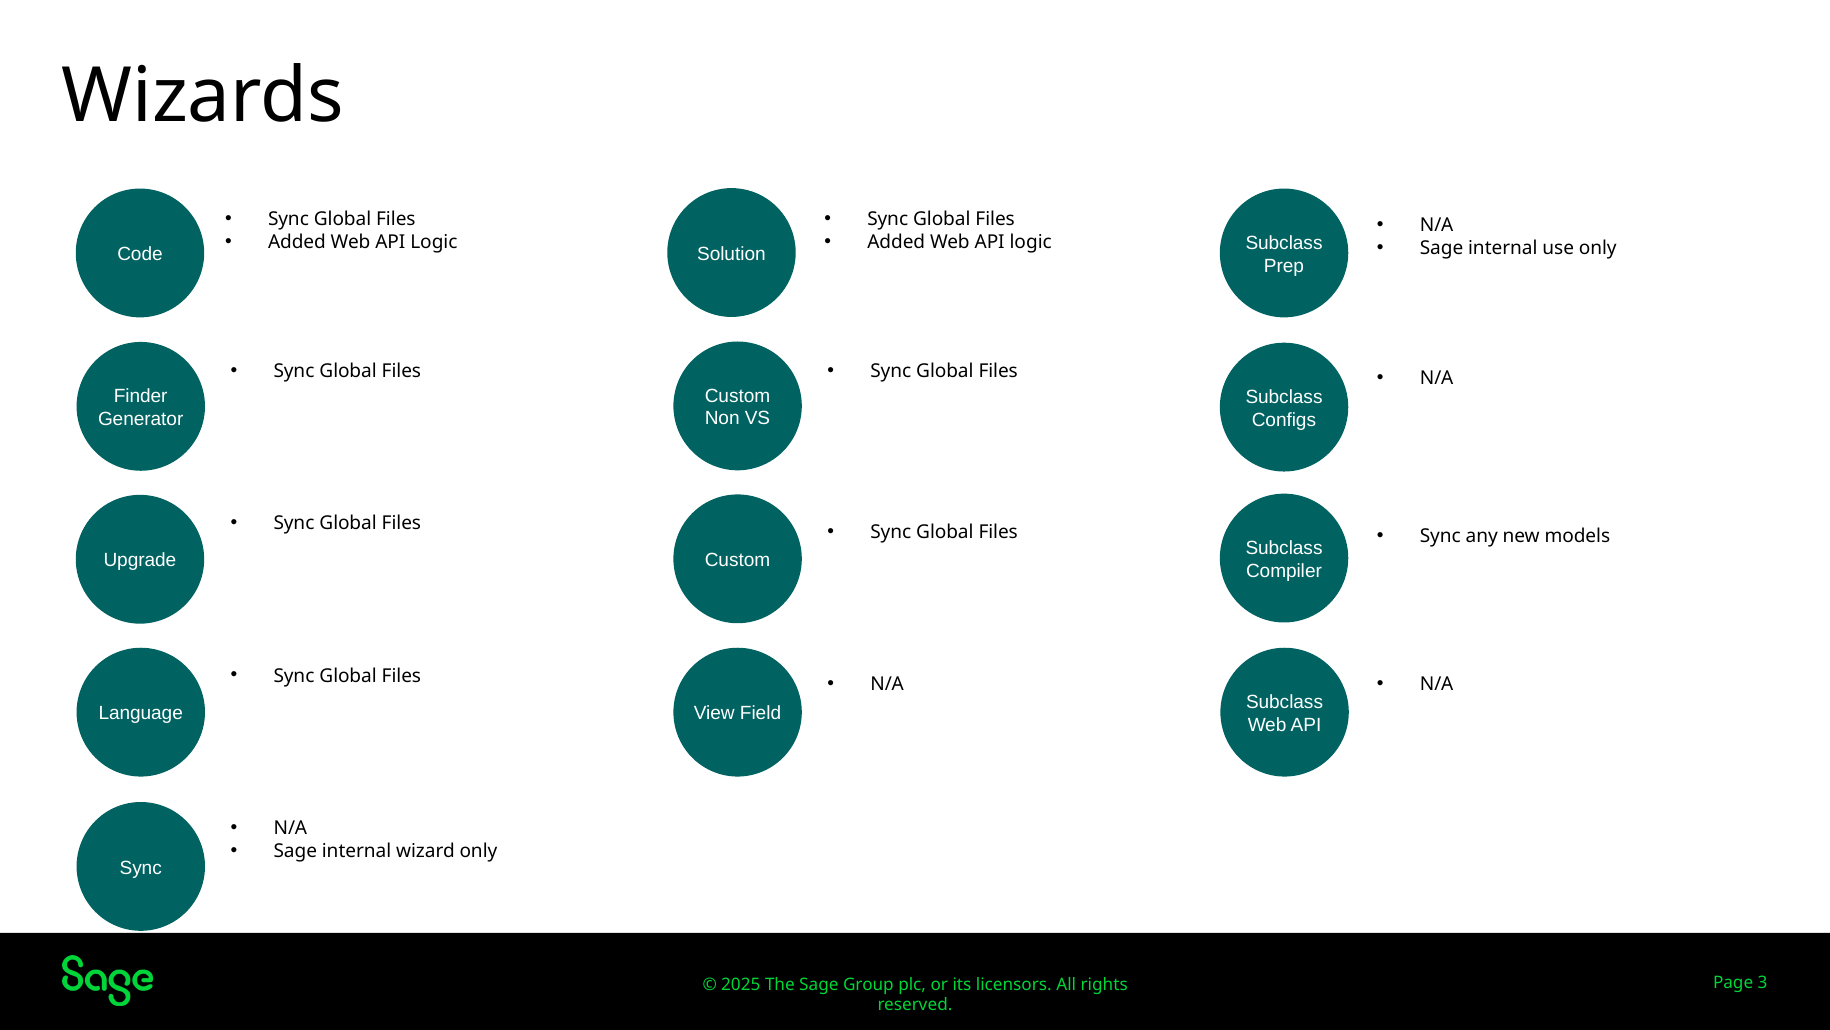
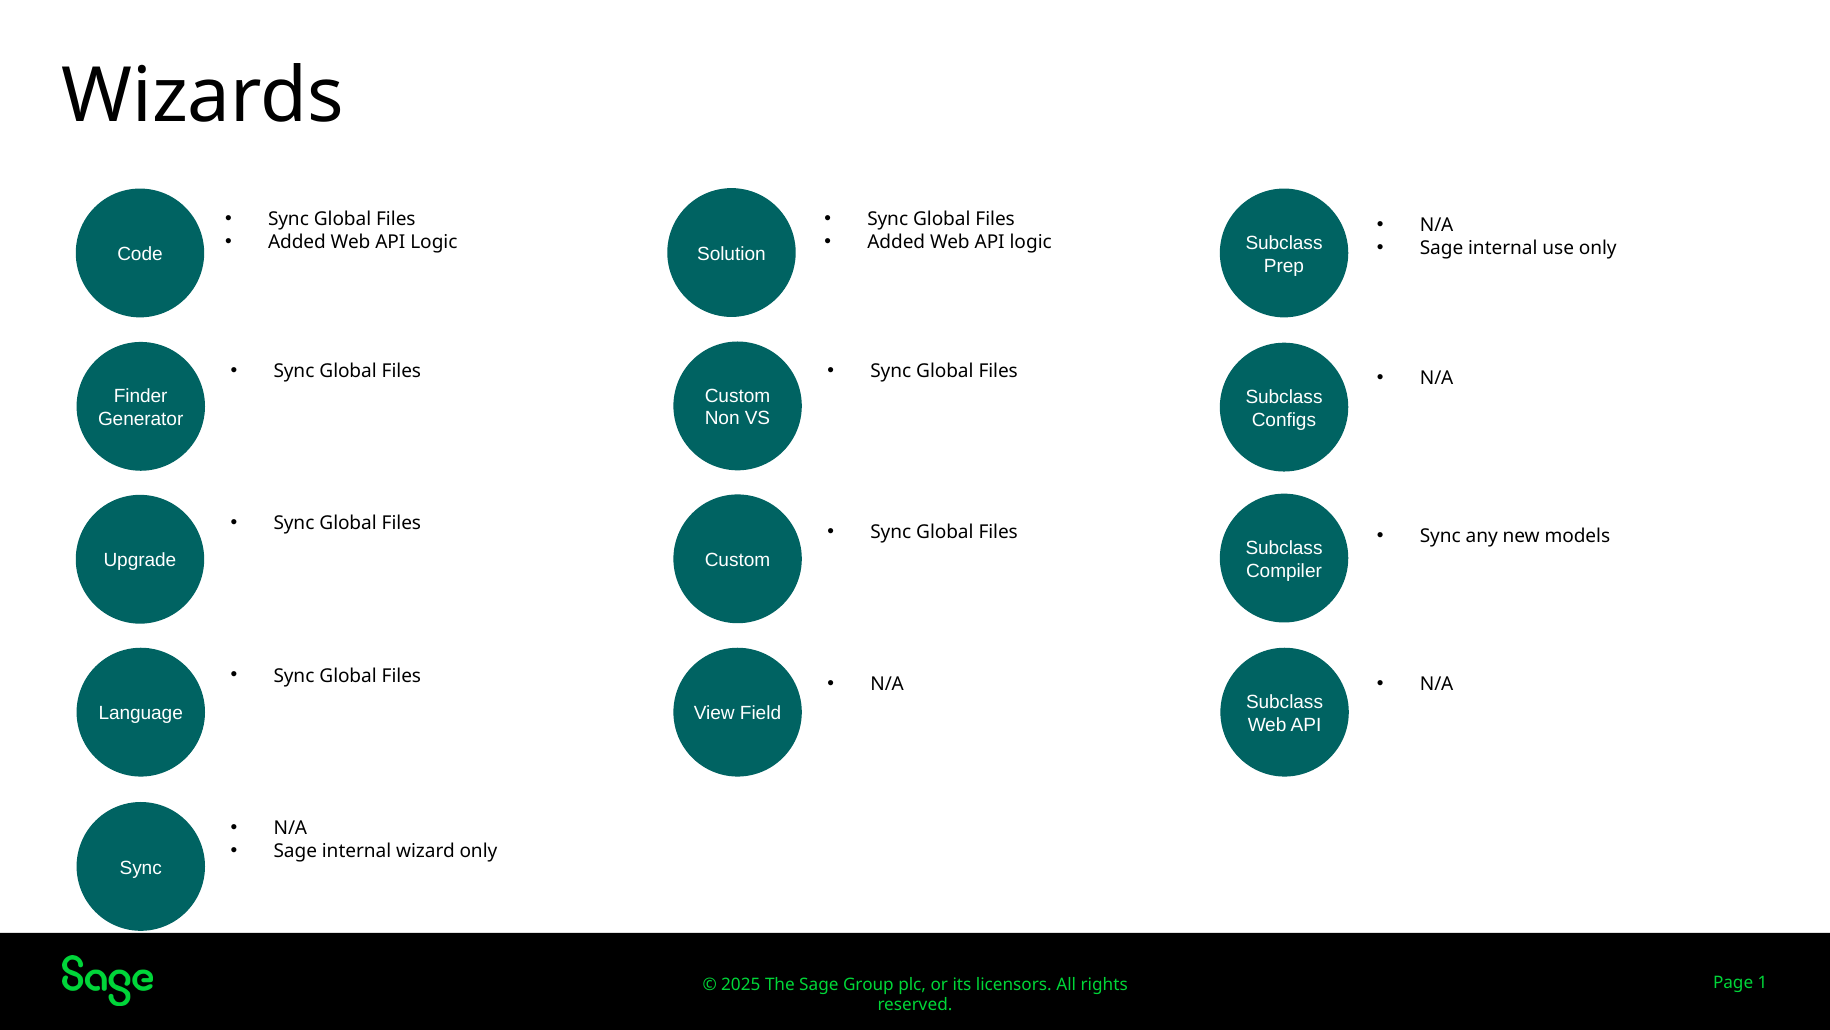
3: 3 -> 1 (1763, 982)
